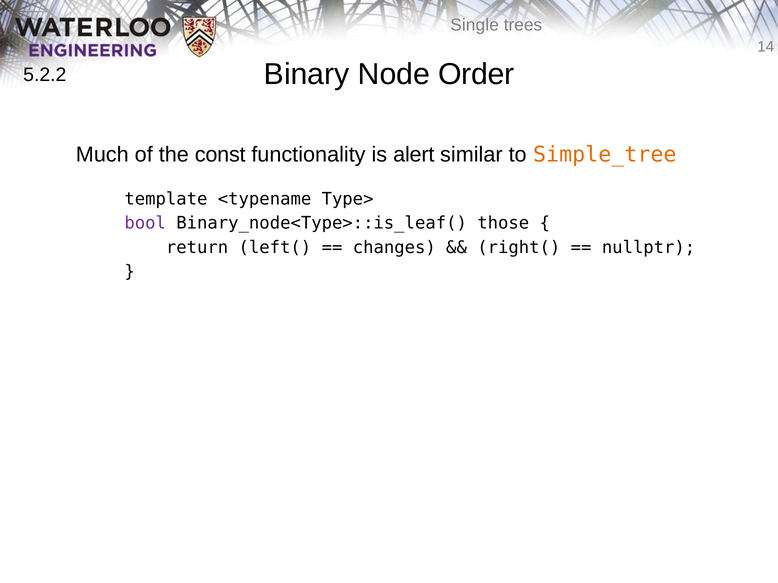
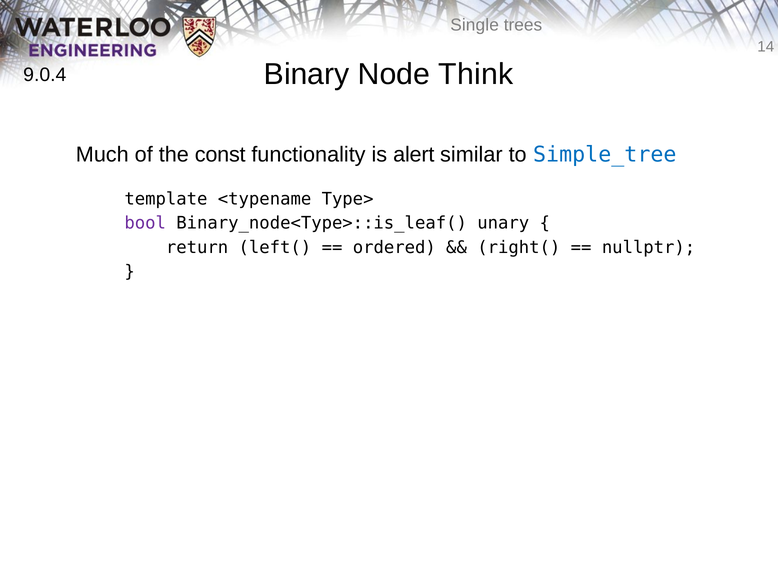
Order: Order -> Think (476, 74)
5.2.2: 5.2.2 -> 9.0.4 (45, 75)
Simple_tree colour: orange -> blue (605, 155)
those: those -> unary (503, 223)
changes: changes -> ordered (394, 248)
